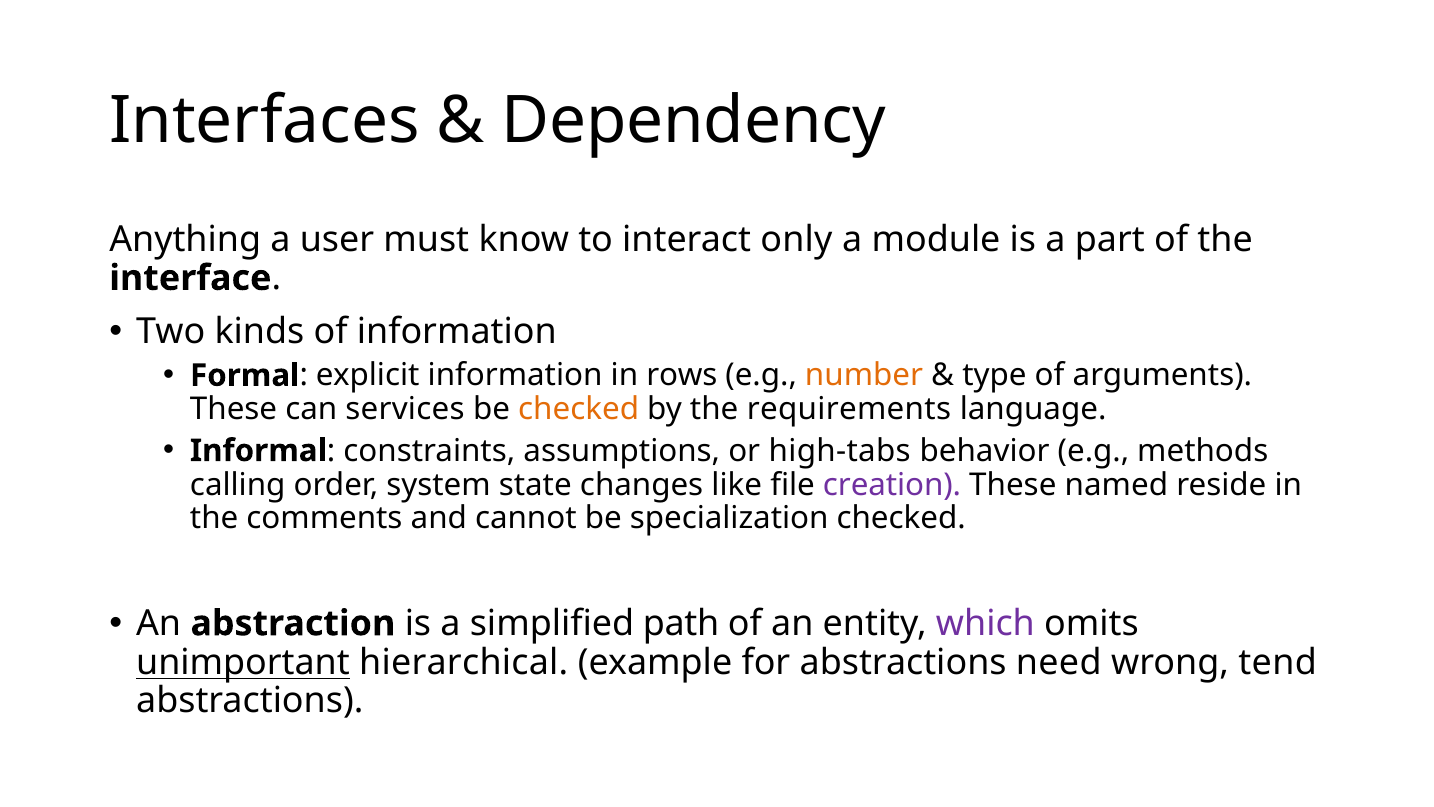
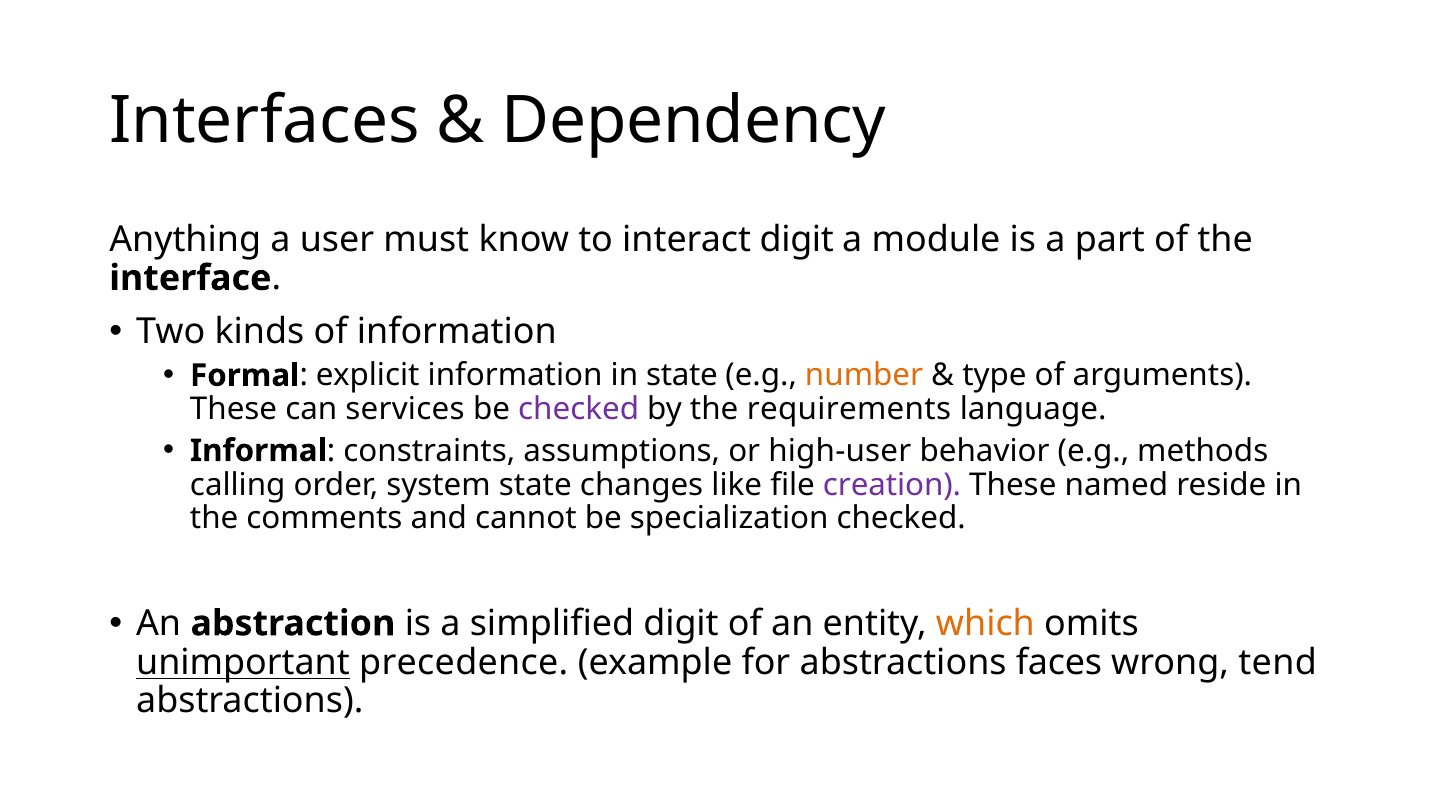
interact only: only -> digit (797, 239)
in rows: rows -> state (682, 375)
checked colour: orange -> purple (579, 409)
high-tabs: high-tabs -> high-user (840, 451)
simplified path: path -> digit (681, 623)
which colour: purple -> orange (985, 623)
hierarchical: hierarchical -> precedence (464, 662)
need: need -> faces (1059, 662)
